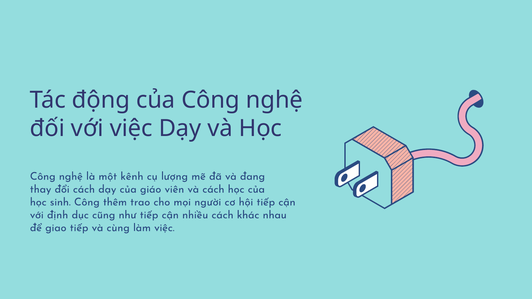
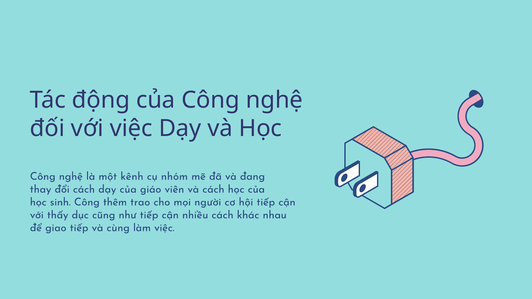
lượng: lượng -> nhóm (174, 176)
định: định -> thấy (58, 215)
